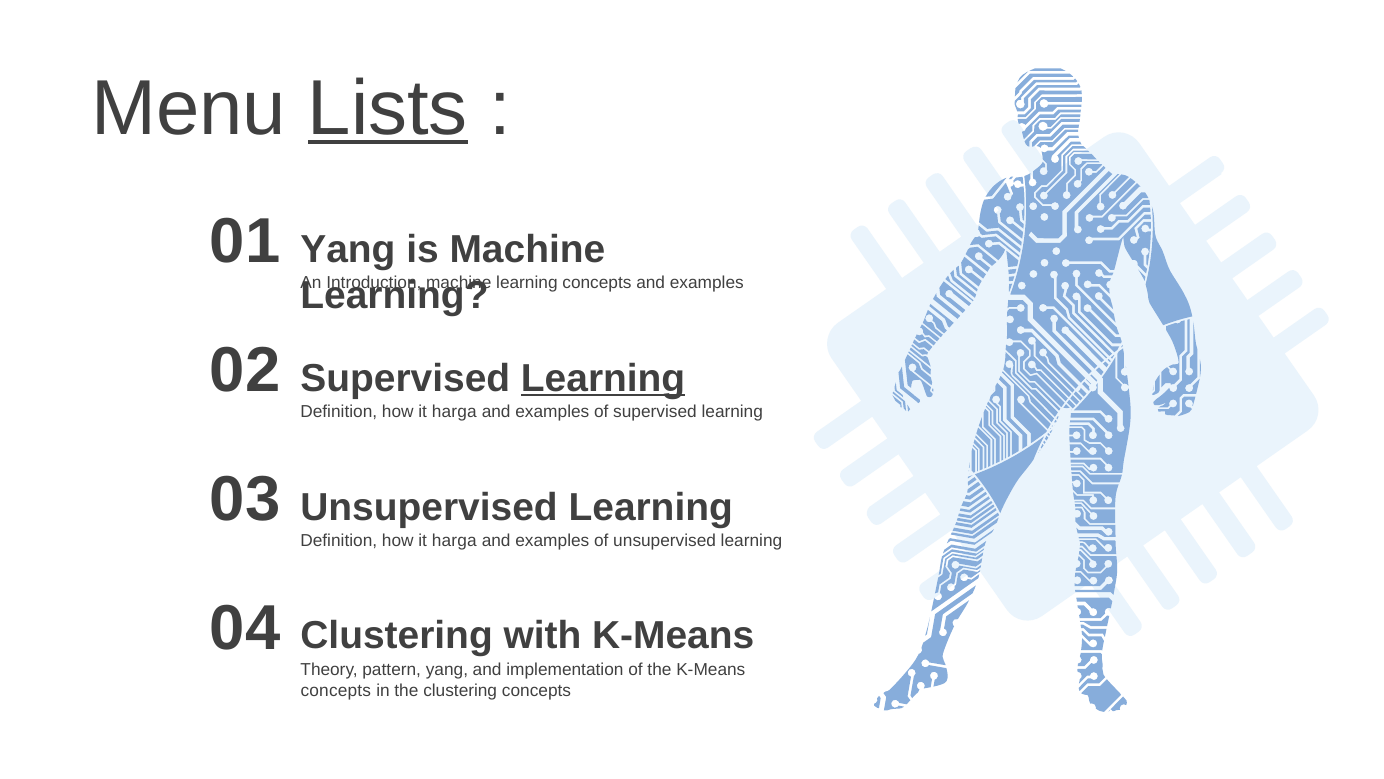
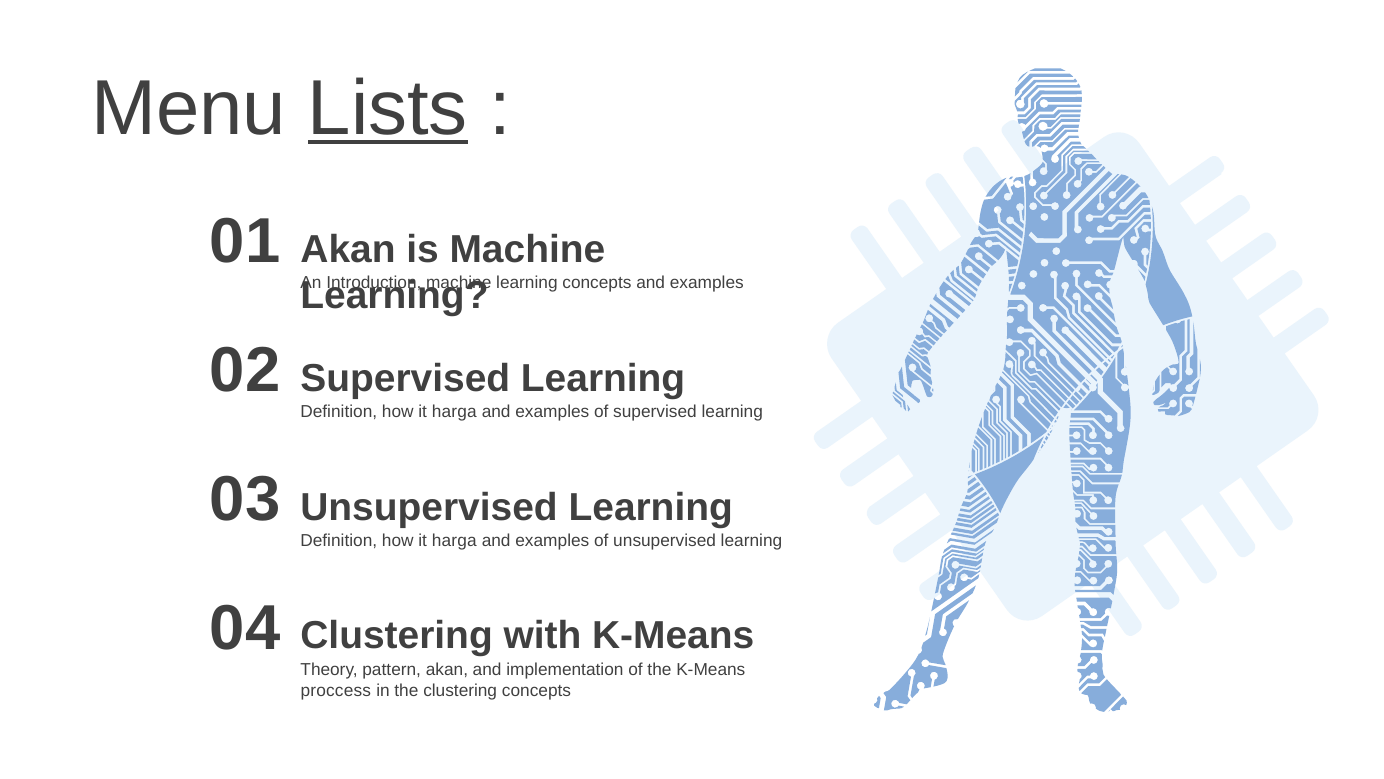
Yang: Yang -> Akan (348, 249)
Learning underline: present -> none (603, 378)
pattern yang: yang -> akan (447, 669)
concepts: concepts -> proccess (336, 690)
